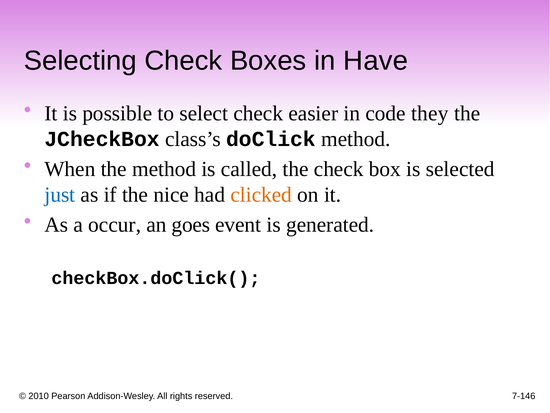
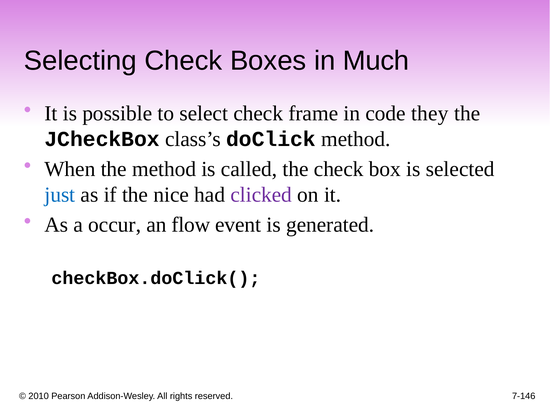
Have: Have -> Much (376, 61)
easier: easier -> frame (313, 113)
clicked colour: orange -> purple (261, 195)
goes: goes -> flow (191, 225)
